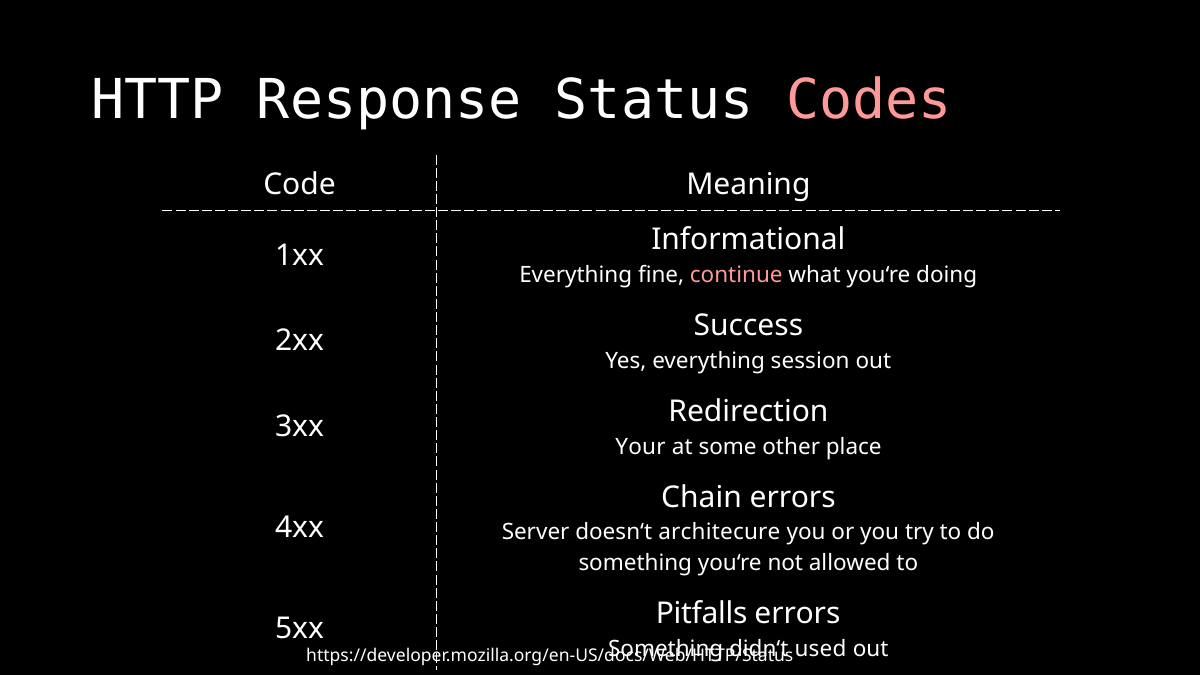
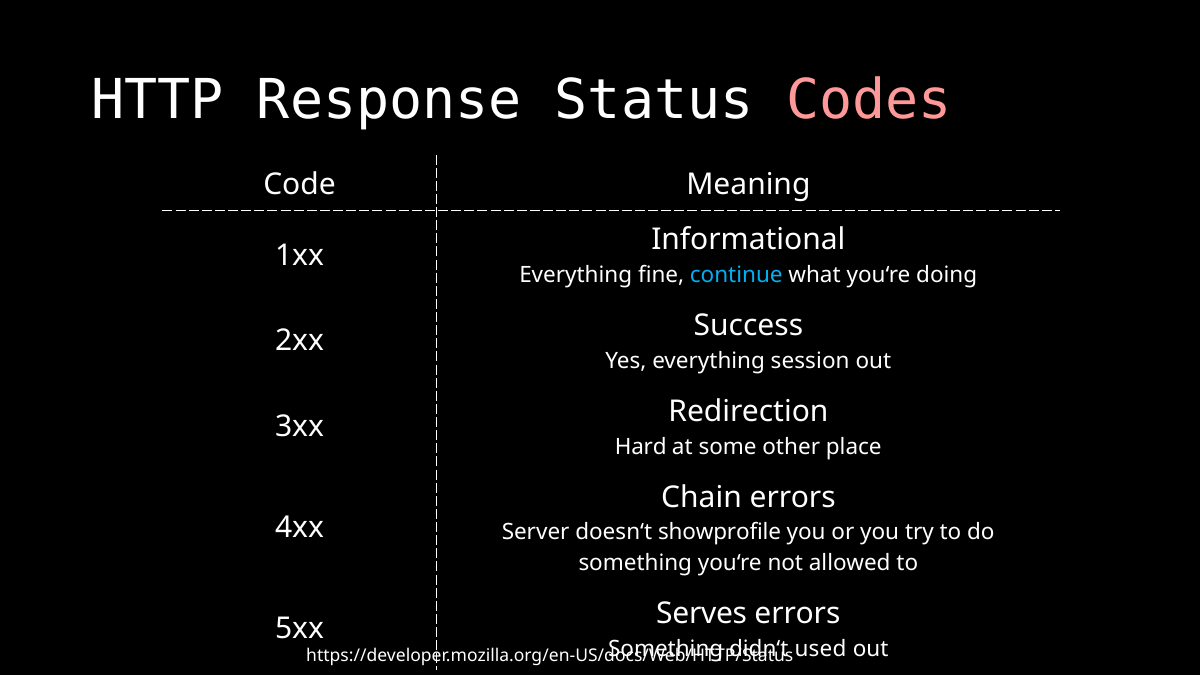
continue colour: pink -> light blue (736, 275)
Your: Your -> Hard (641, 447)
architecure: architecure -> showprofile (720, 532)
Pitfalls: Pitfalls -> Serves (702, 614)
